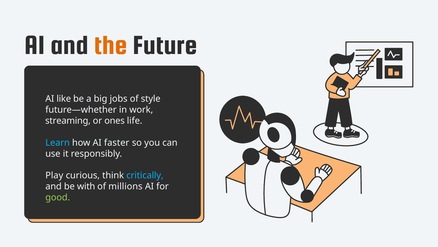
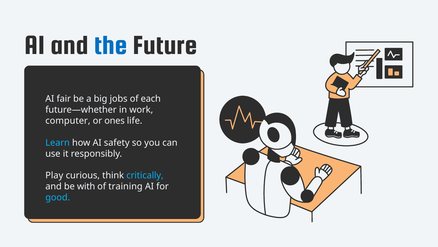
the colour: orange -> blue (111, 45)
like: like -> fair (64, 99)
style: style -> each (151, 99)
streaming: streaming -> computer (68, 120)
faster: faster -> safety (117, 142)
millions: millions -> training (125, 186)
good colour: light green -> light blue (58, 197)
